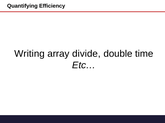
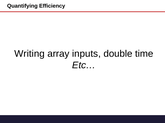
divide: divide -> inputs (86, 54)
